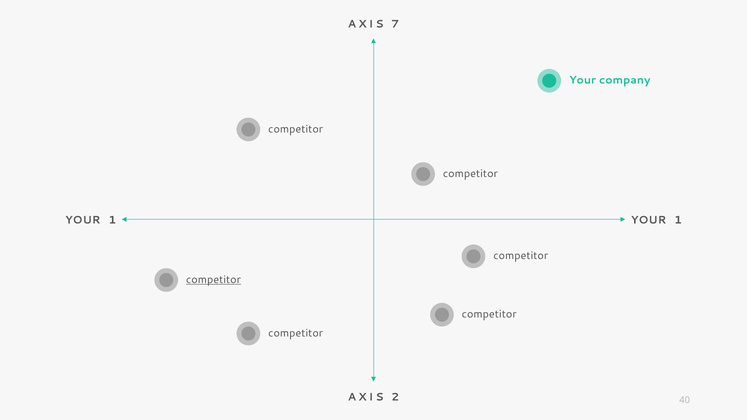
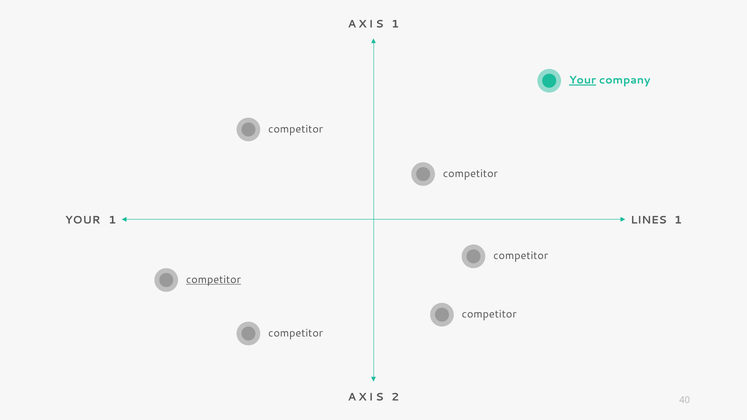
AXIS 7: 7 -> 1 (395, 24)
Your underline: none -> present (583, 80)
YOUR: YOUR -> LINES (649, 220)
